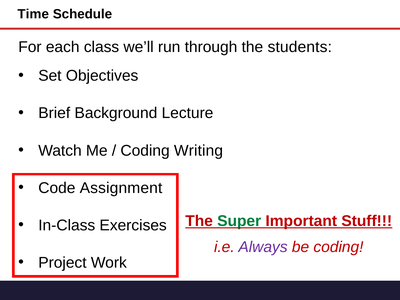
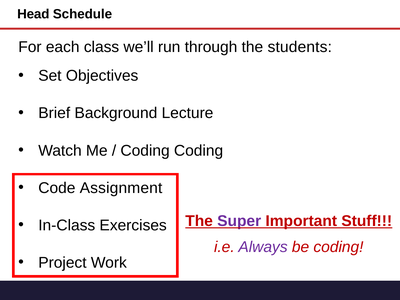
Time: Time -> Head (33, 14)
Coding Writing: Writing -> Coding (199, 151)
Super colour: green -> purple (239, 221)
